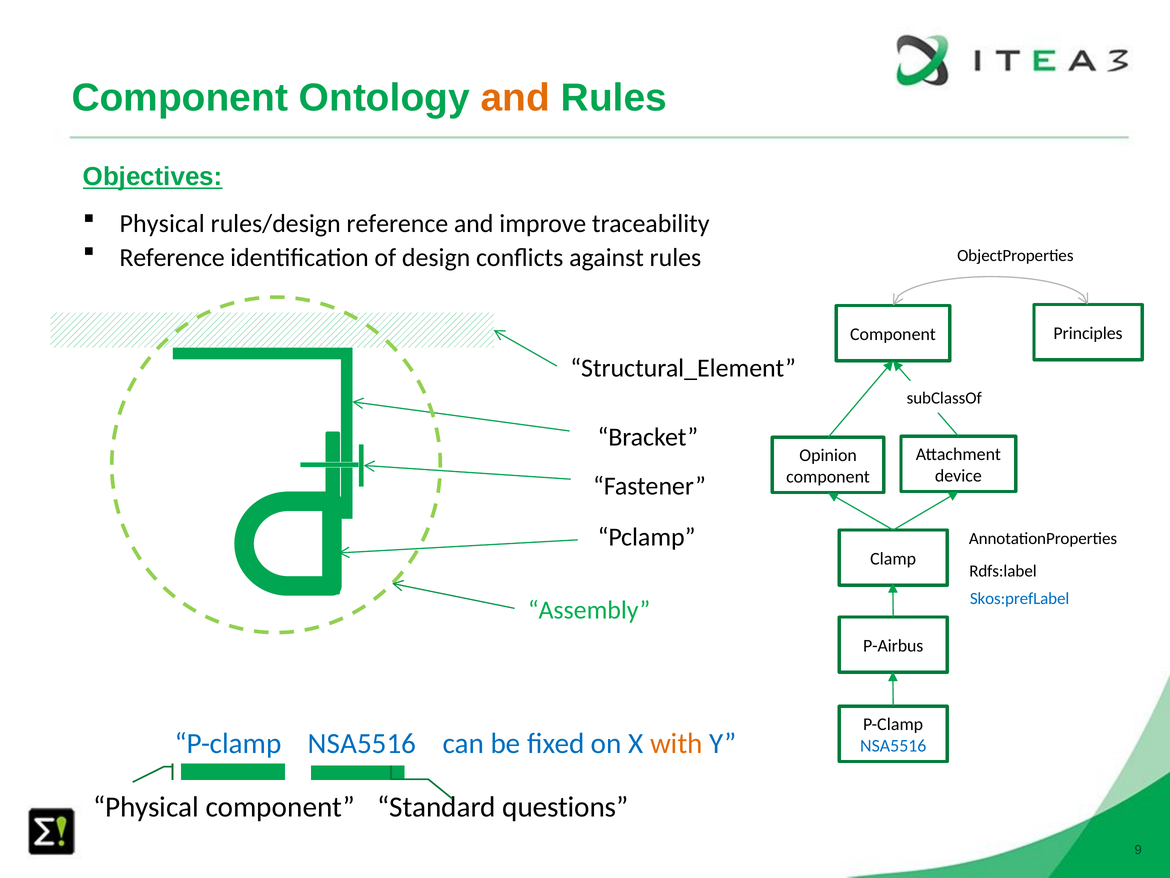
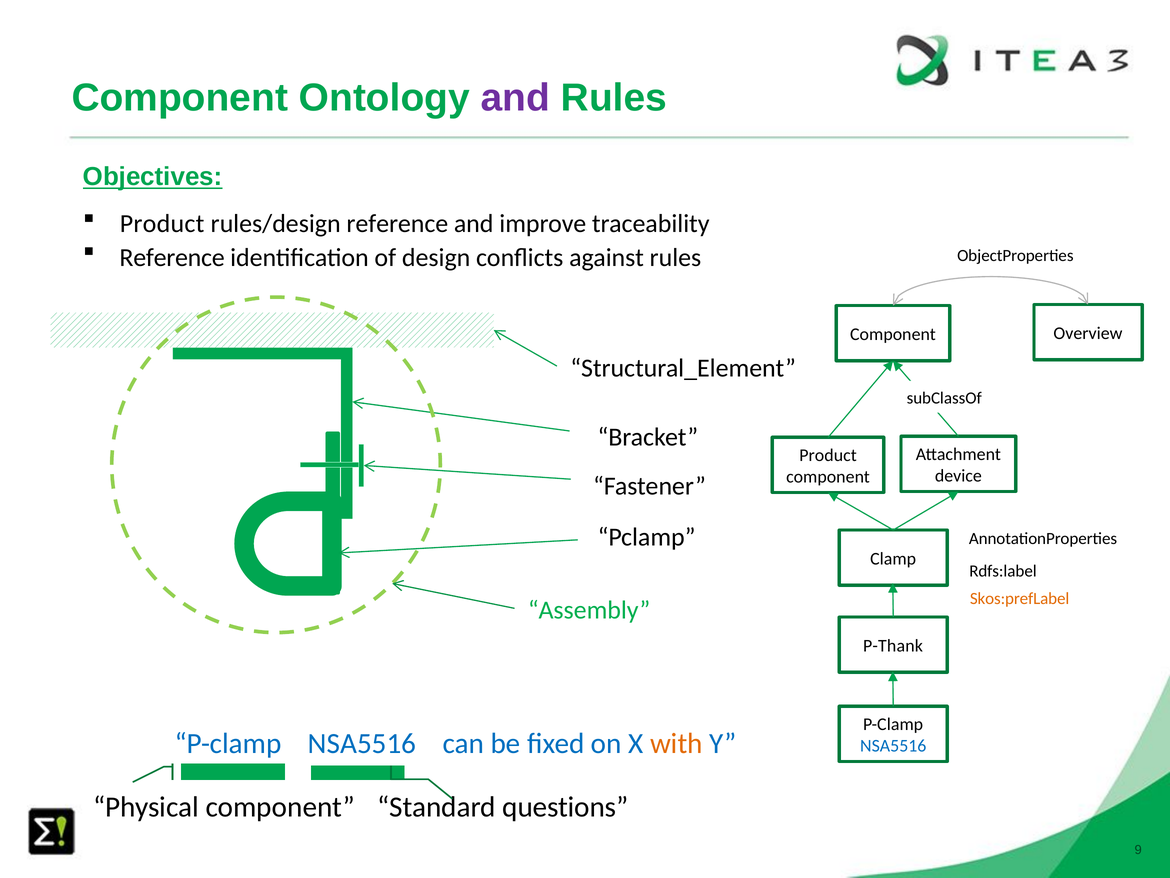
and colour: orange -> purple (515, 98)
Physical: Physical -> Product (162, 223)
Principles: Principles -> Overview (1088, 333)
Opinion: Opinion -> Product (828, 455)
Skos:prefLabel colour: blue -> orange (1020, 598)
P-Airbus: P-Airbus -> P-Thank (893, 646)
